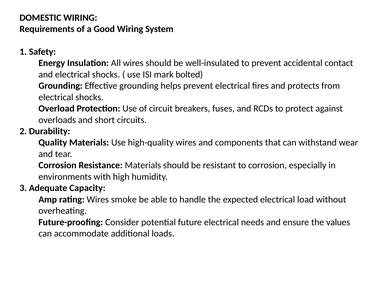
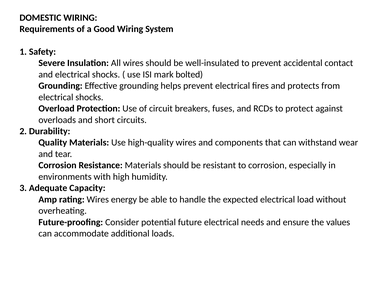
Energy: Energy -> Severe (52, 63)
smoke: smoke -> energy (124, 200)
